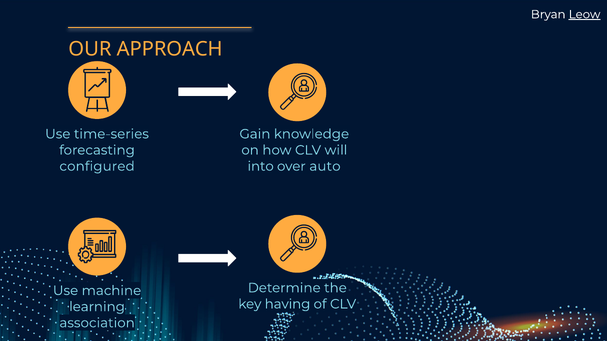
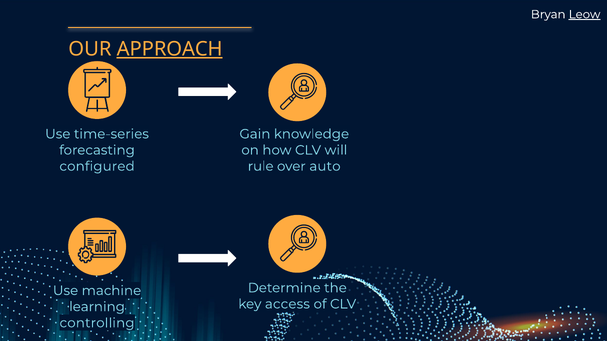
APPROACH underline: none -> present (170, 49)
into: into -> rule (261, 166)
having: having -> access (287, 304)
association: association -> controlling (97, 323)
